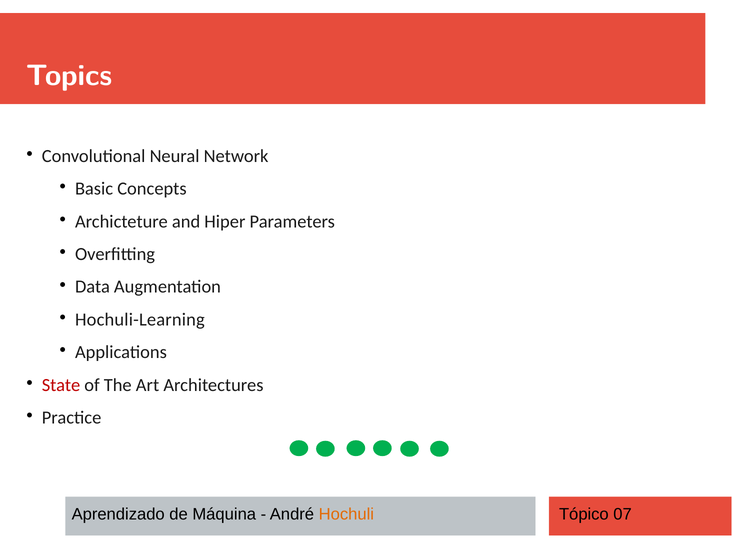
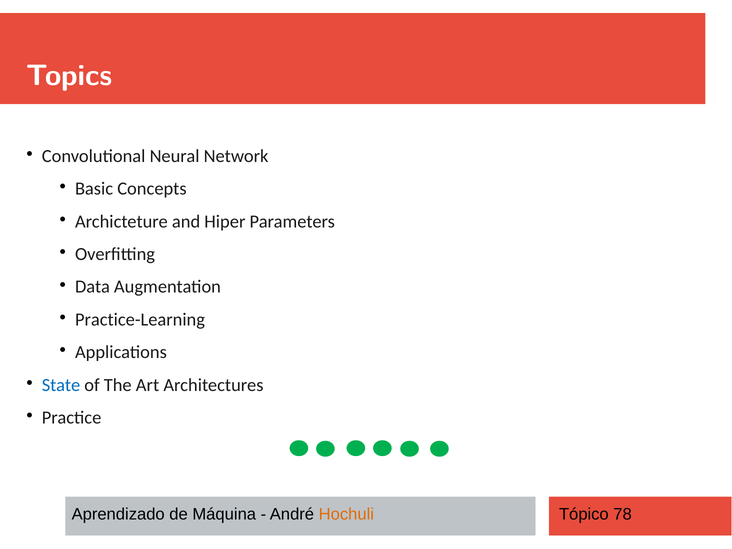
Hochuli-Learning: Hochuli-Learning -> Practice-Learning (140, 320)
State colour: red -> blue (61, 385)
07: 07 -> 78 (623, 514)
